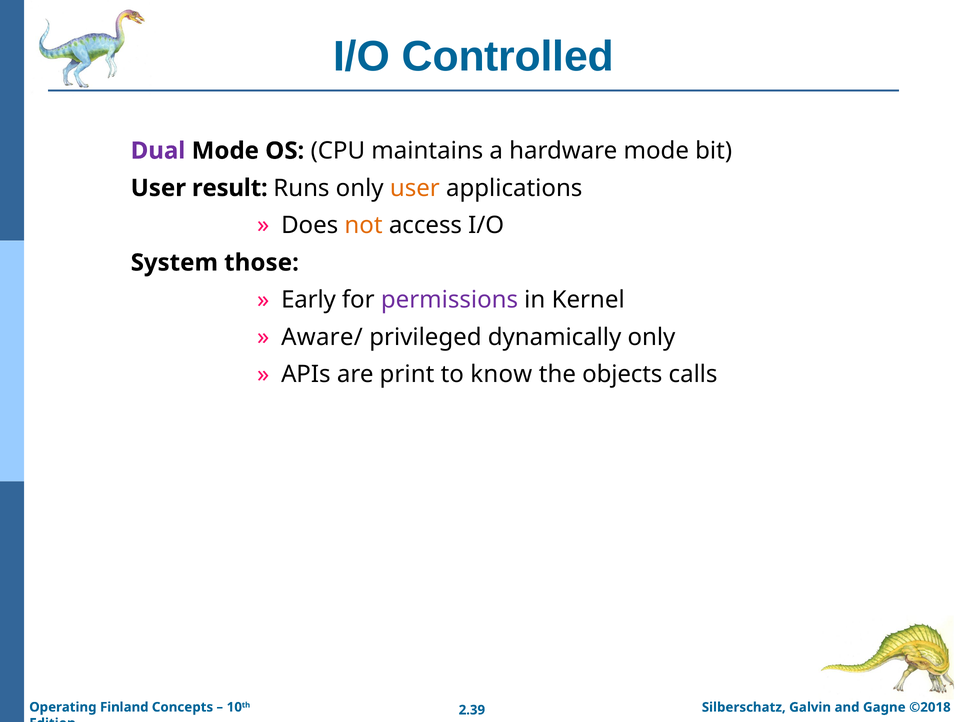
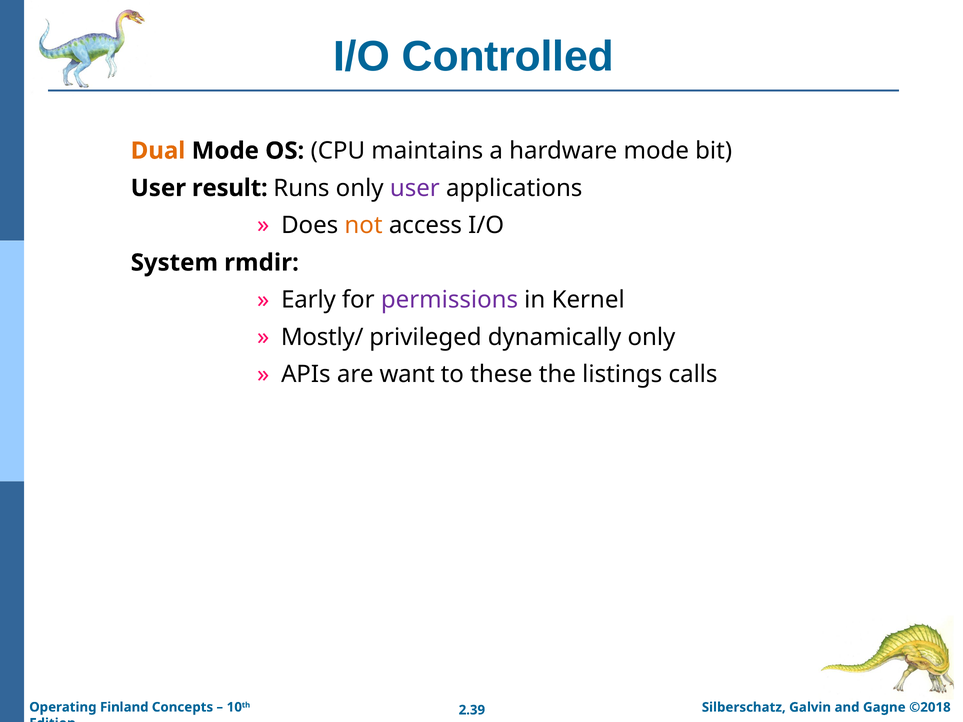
Dual colour: purple -> orange (158, 151)
user colour: orange -> purple (415, 188)
those: those -> rmdir (262, 263)
Aware/: Aware/ -> Mostly/ (322, 337)
print: print -> want (407, 375)
know: know -> these (501, 375)
objects: objects -> listings (622, 375)
